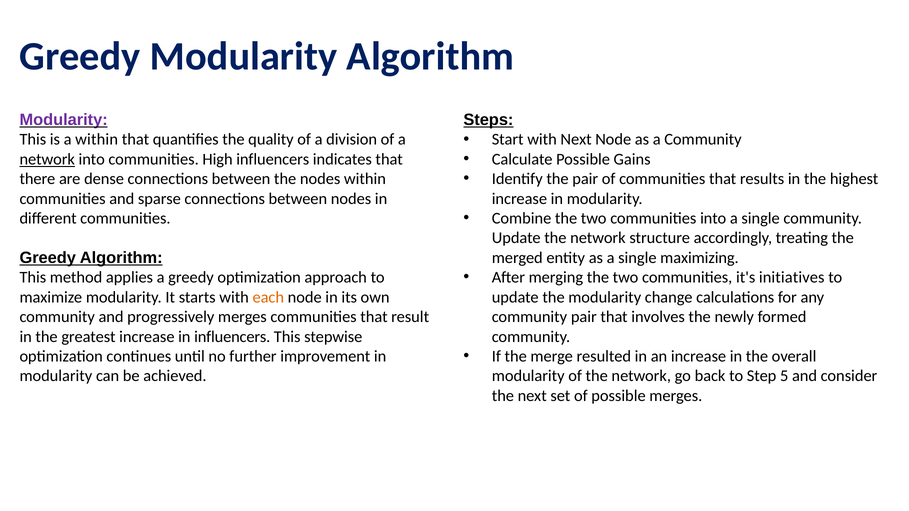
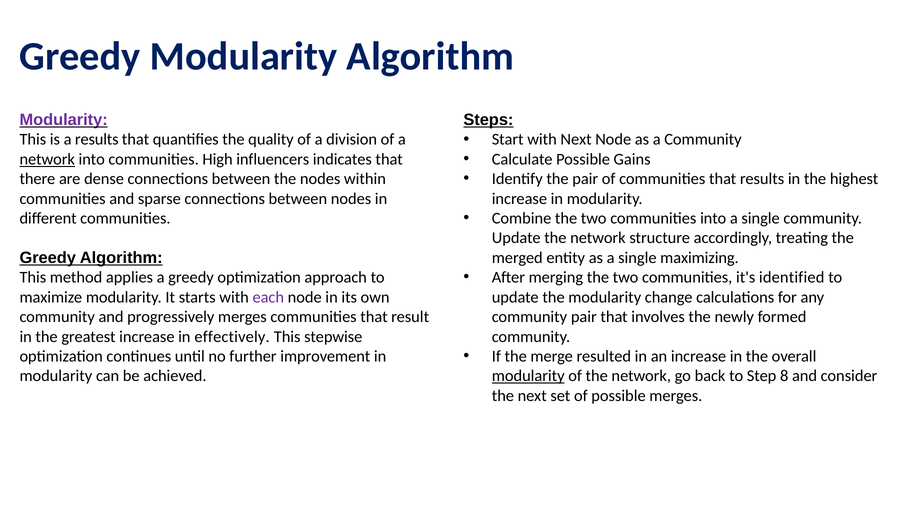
a within: within -> results (97, 140)
initiatives: initiatives -> identified (792, 278)
each colour: orange -> purple (268, 297)
in influencers: influencers -> effectively (232, 337)
modularity underline: none -> present (528, 376)
5: 5 -> 8 (784, 376)
